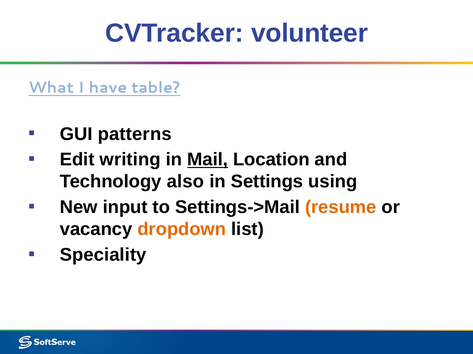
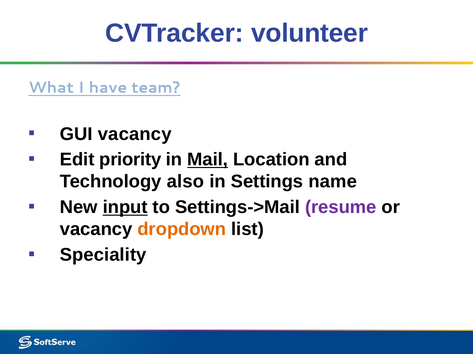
table: table -> team (156, 88)
GUI patterns: patterns -> vacancy (135, 134)
writing: writing -> priority (130, 160)
using: using -> name (333, 182)
input underline: none -> present (125, 208)
resume colour: orange -> purple (341, 208)
